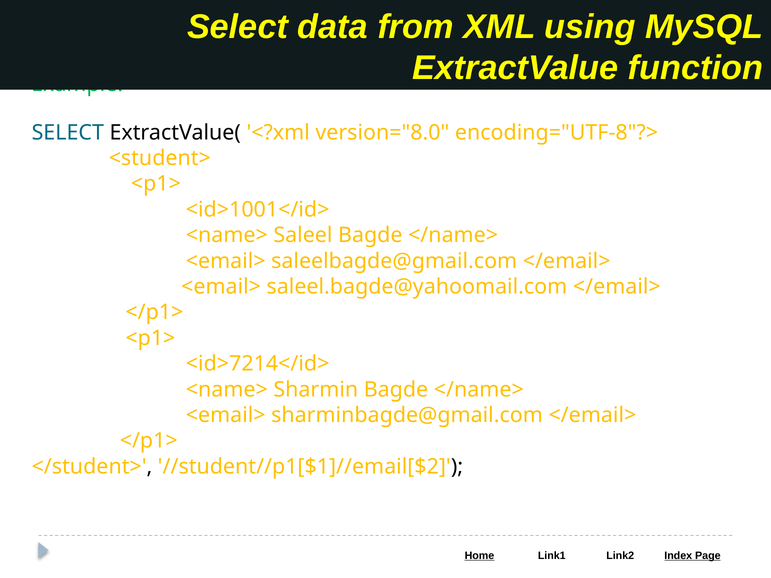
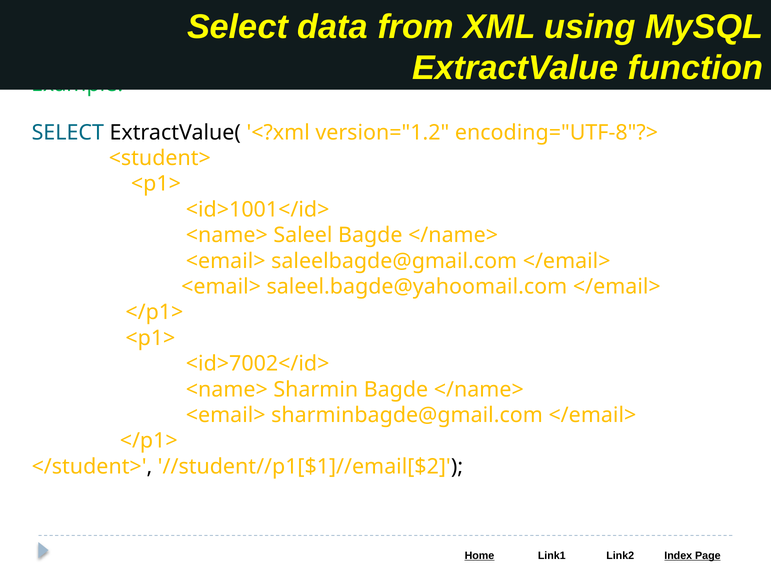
version="8.0: version="8.0 -> version="1.2 (382, 133)
<id>7214</id>: <id>7214</id> -> <id>7002</id> (258, 364)
